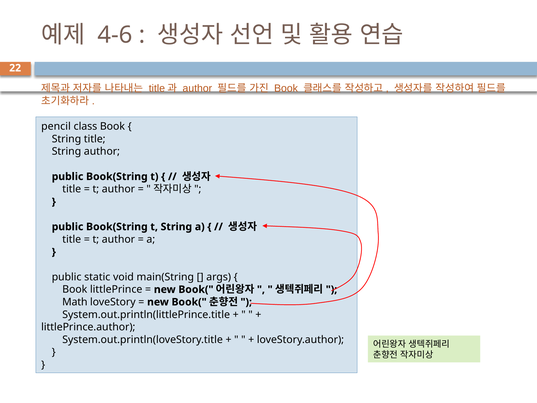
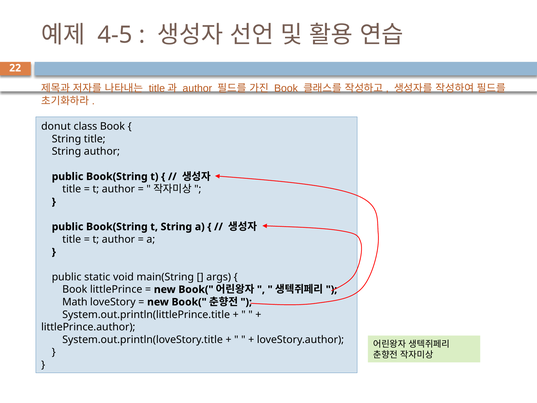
4-6: 4-6 -> 4-5 (115, 35)
pencil: pencil -> donut (56, 126)
